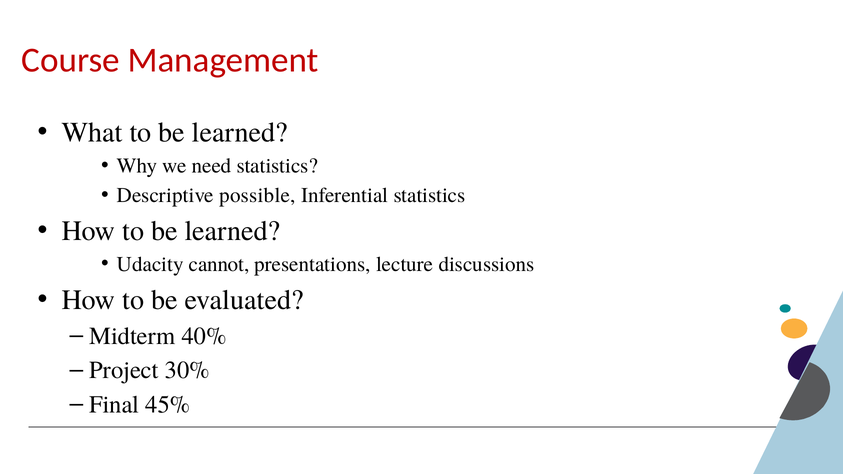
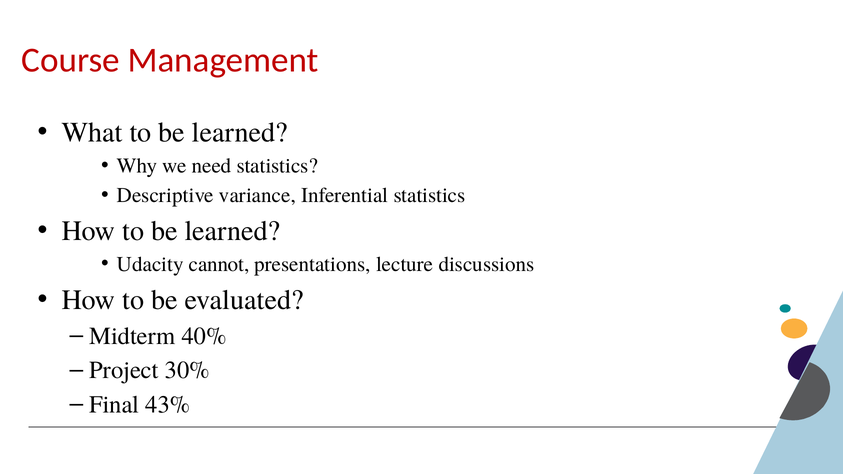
possible: possible -> variance (257, 195)
45%: 45% -> 43% (168, 405)
